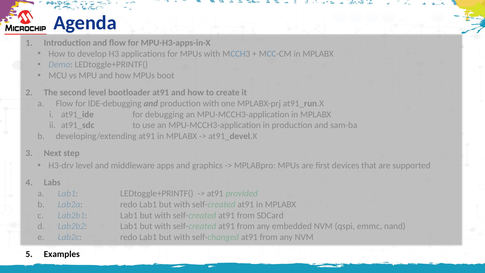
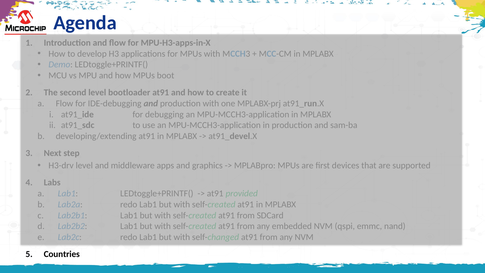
Examples: Examples -> Countries (62, 254)
